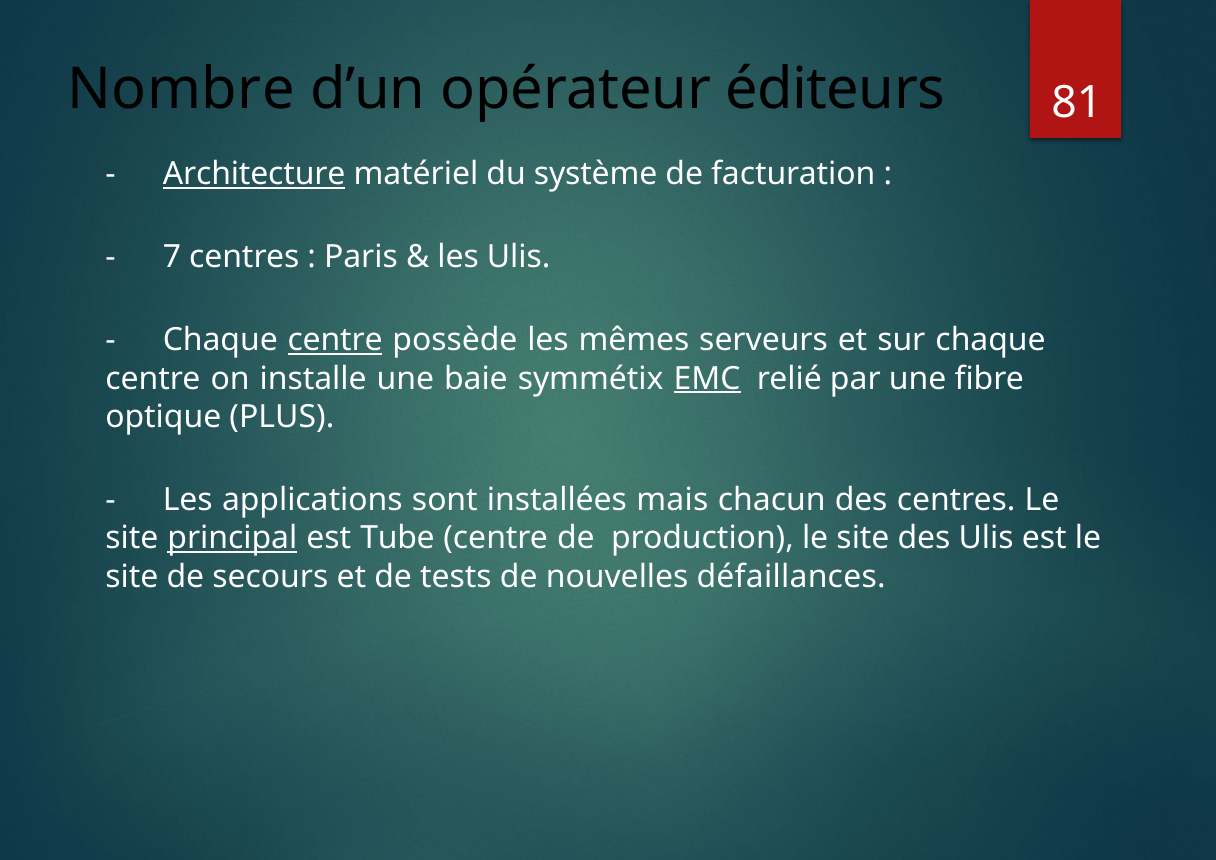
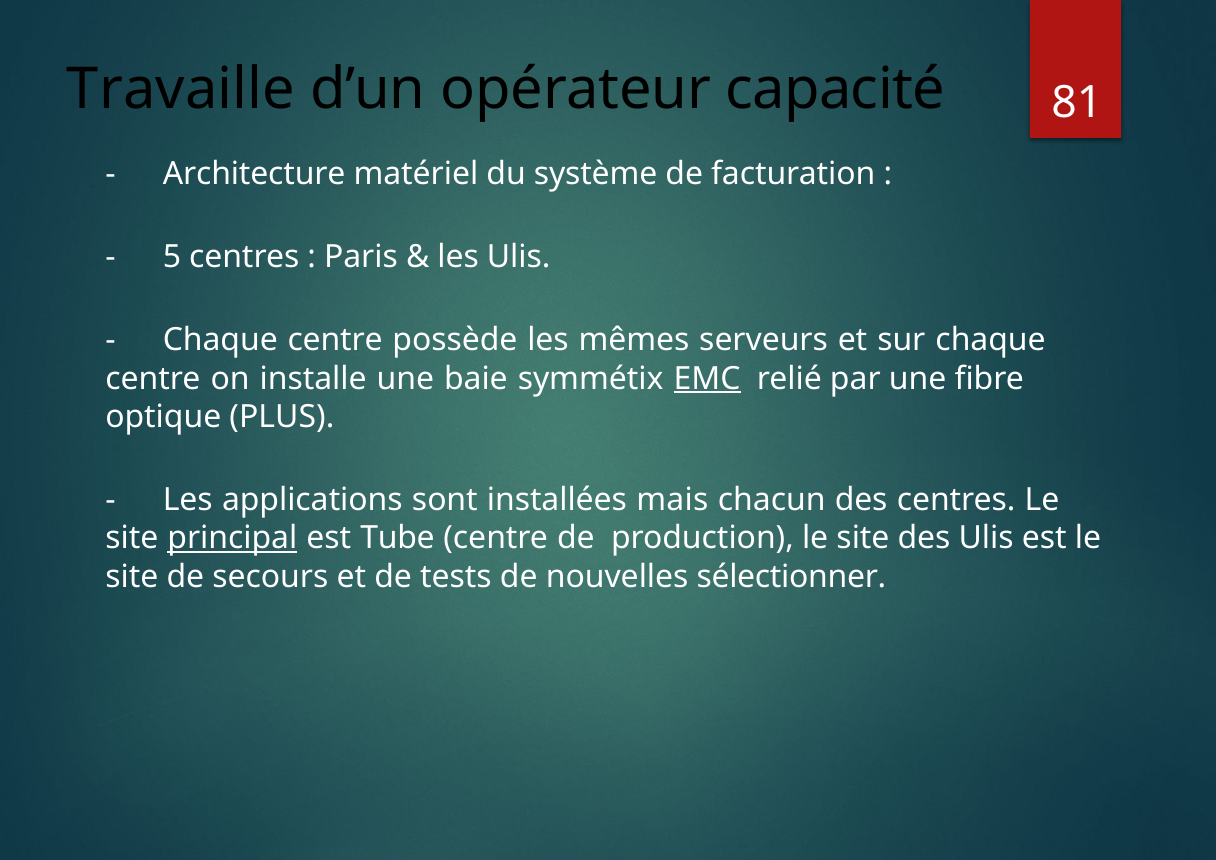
Nombre: Nombre -> Travaille (181, 90)
éditeurs: éditeurs -> capacité (835, 90)
Architecture underline: present -> none (254, 174)
7: 7 -> 5 (172, 257)
centre underline: present -> none (335, 340)
défaillances: défaillances -> sélectionner (791, 577)
